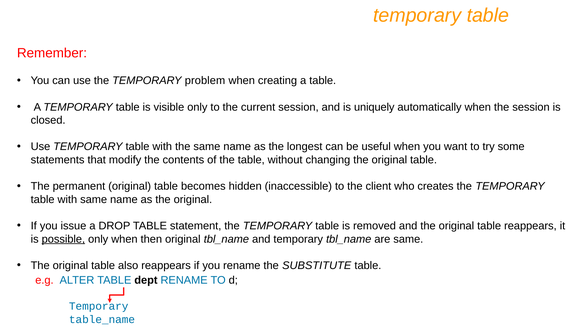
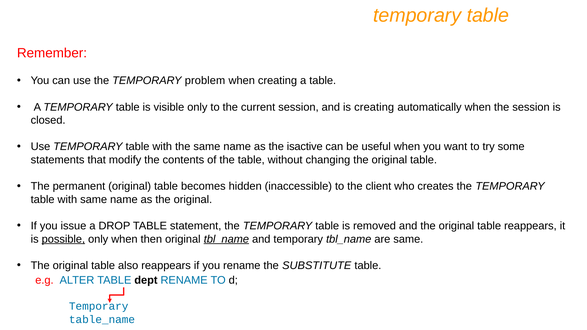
is uniquely: uniquely -> creating (374, 107)
longest: longest -> isactive (305, 147)
tbl_name underline: none -> present (226, 239)
